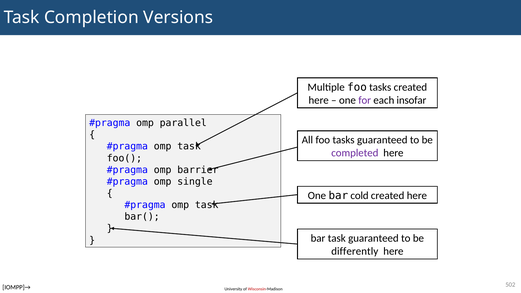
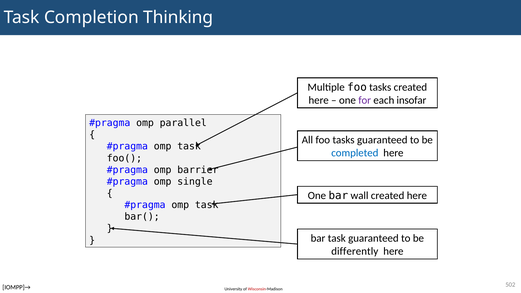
Versions: Versions -> Thinking (178, 17)
completed colour: purple -> blue (355, 153)
cold: cold -> wall (359, 195)
